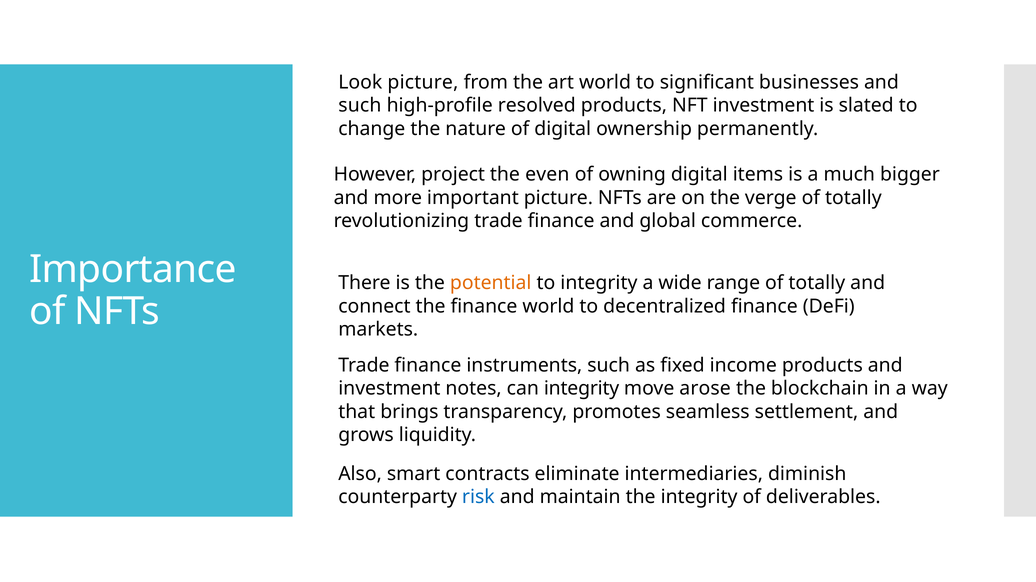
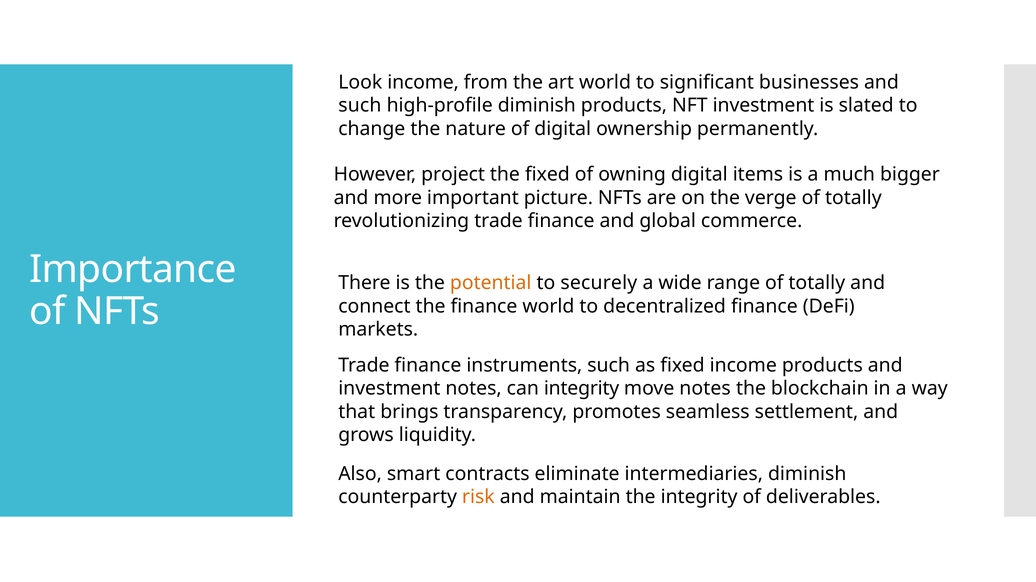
Look picture: picture -> income (423, 82)
high-profile resolved: resolved -> diminish (537, 106)
the even: even -> fixed (547, 175)
to integrity: integrity -> securely (599, 283)
move arose: arose -> notes (705, 389)
risk colour: blue -> orange (478, 498)
